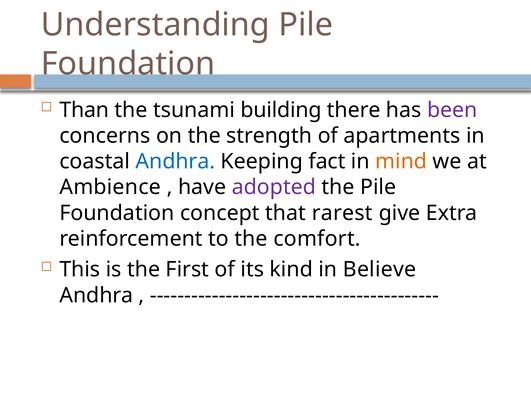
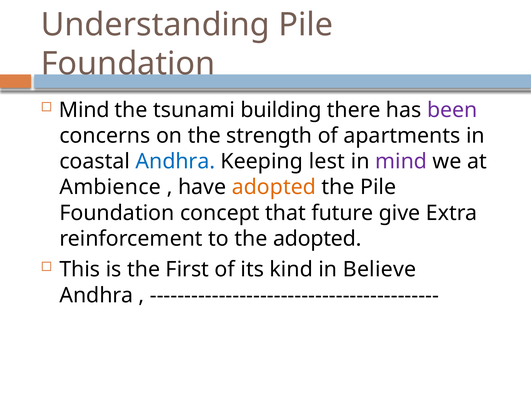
Than: Than -> Mind (84, 110)
fact: fact -> lest (327, 161)
mind colour: orange -> purple (401, 161)
adopted colour: purple -> orange (274, 187)
rarest: rarest -> future (342, 213)
the comfort: comfort -> adopted (317, 238)
